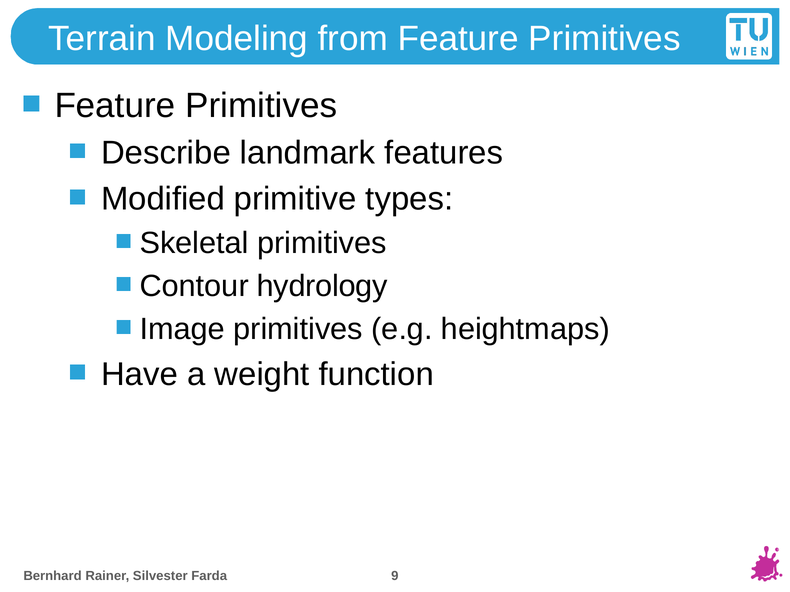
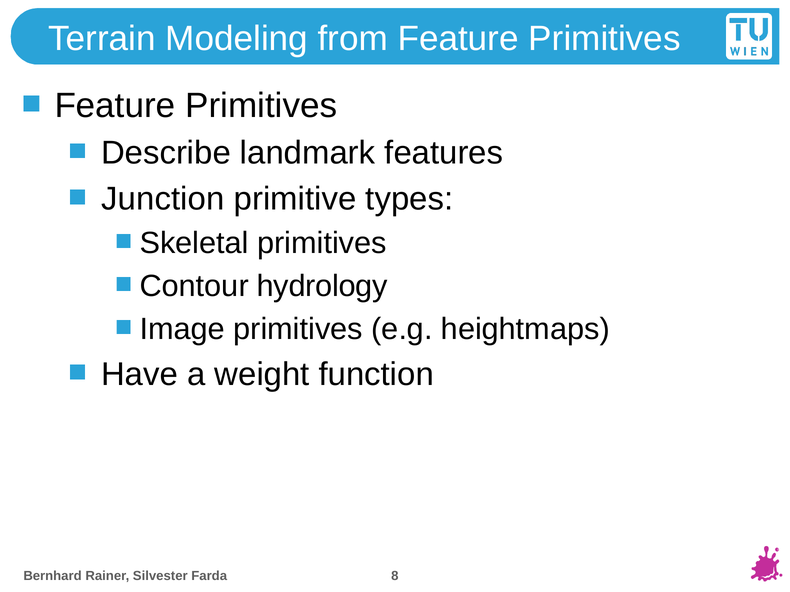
Modified: Modified -> Junction (163, 199)
9: 9 -> 8 (395, 576)
